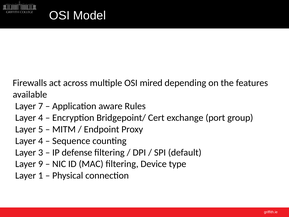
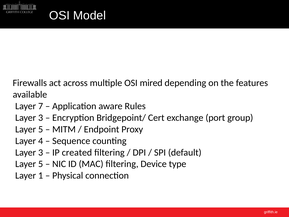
4: 4 -> 3 (41, 118)
defense: defense -> created (77, 152)
9: 9 -> 5 (41, 164)
